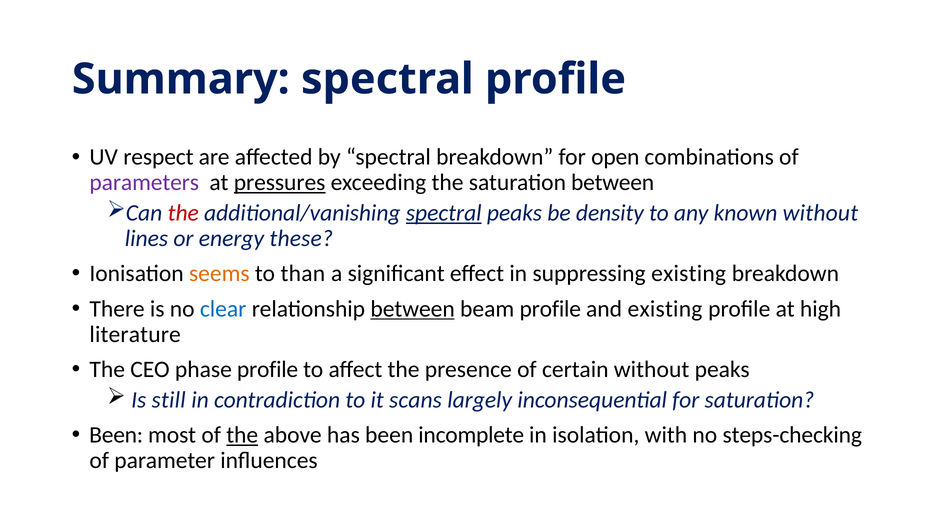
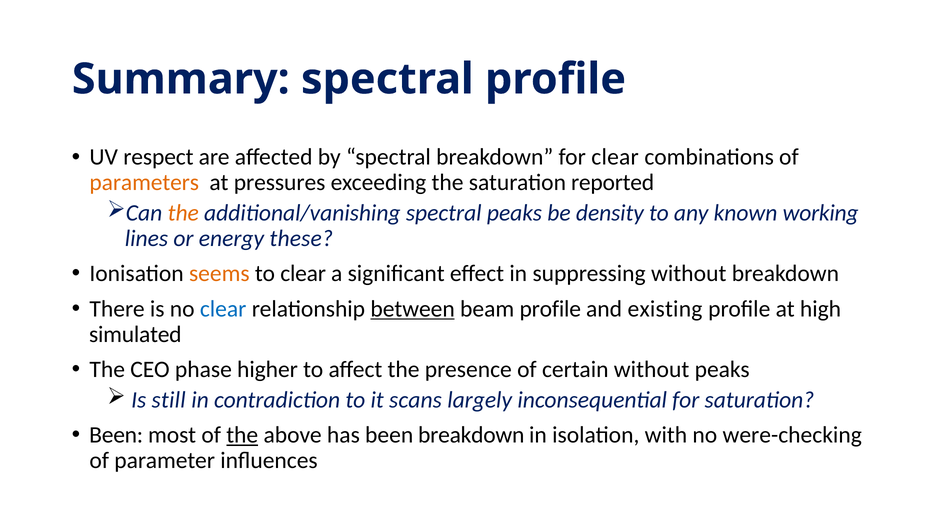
for open: open -> clear (615, 157)
parameters colour: purple -> orange (144, 183)
pressures underline: present -> none (280, 183)
saturation between: between -> reported (613, 183)
the colour: red -> orange (183, 213)
spectral underline: present -> none (444, 213)
known without: without -> working (821, 213)
to than: than -> clear (303, 274)
suppressing existing: existing -> without (689, 274)
literature: literature -> simulated (135, 334)
phase profile: profile -> higher (267, 369)
been incomplete: incomplete -> breakdown (471, 435)
steps-checking: steps-checking -> were-checking (792, 435)
